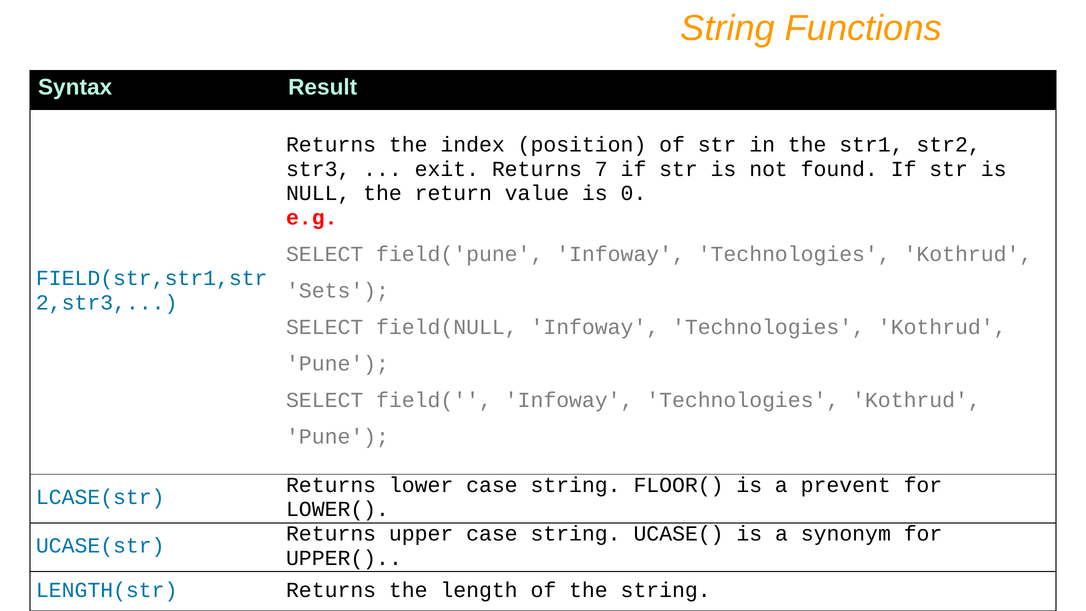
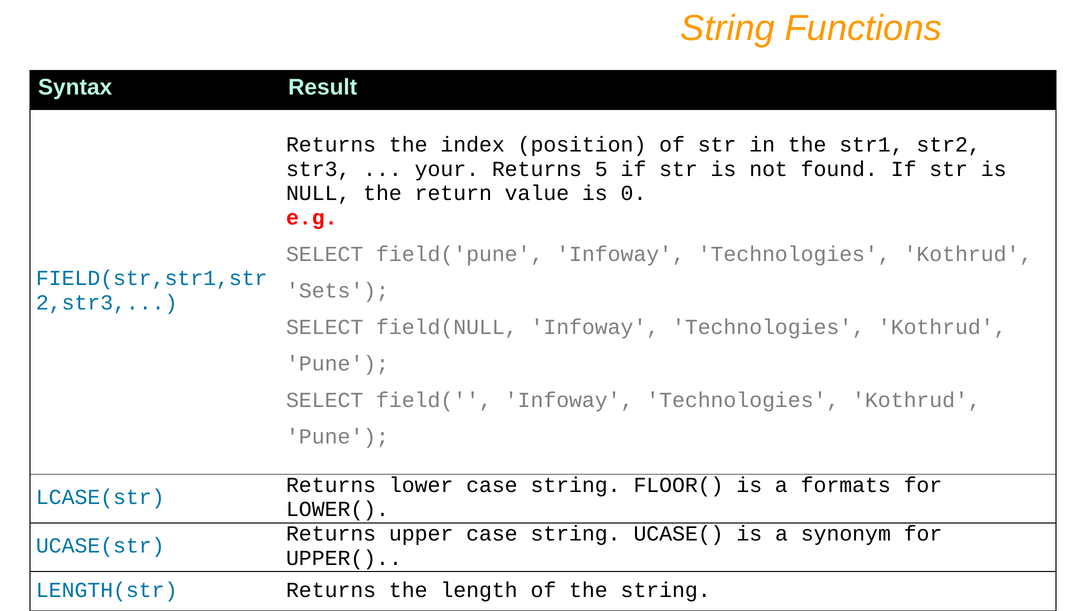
exit: exit -> your (447, 169)
7: 7 -> 5 (601, 169)
prevent: prevent -> formats (846, 485)
